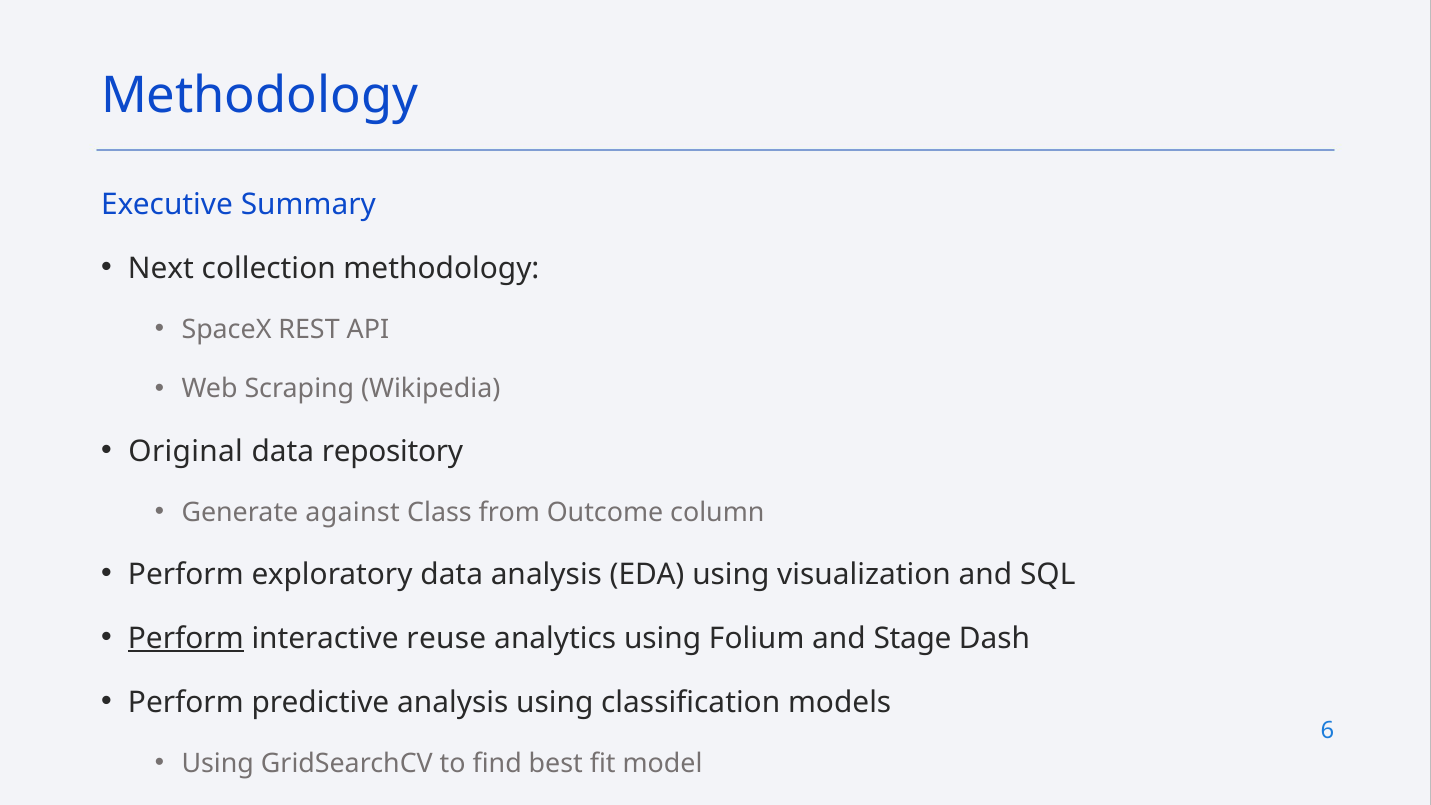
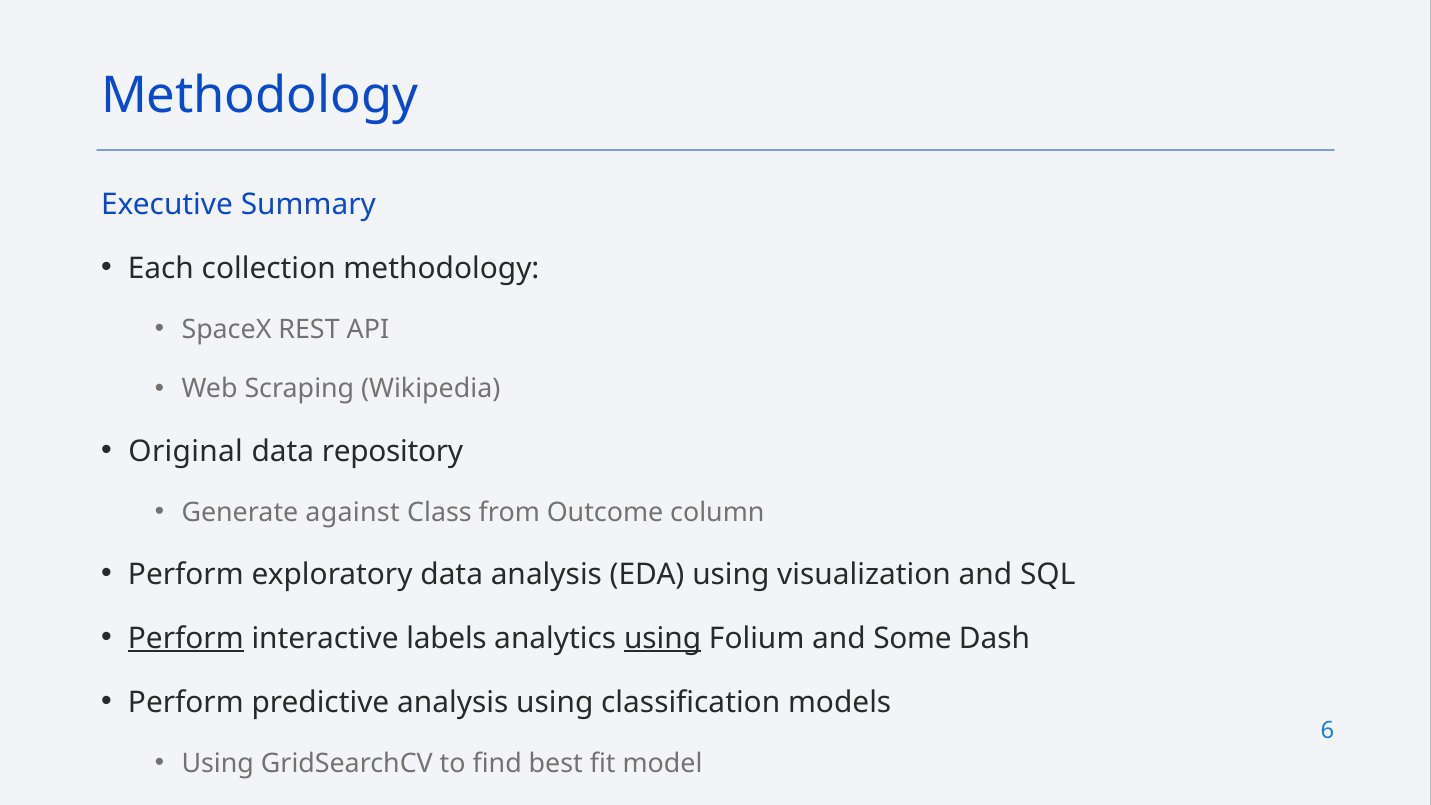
Next: Next -> Each (161, 268)
reuse: reuse -> labels (447, 638)
using underline: none -> present (663, 638)
Stage: Stage -> Some (912, 638)
